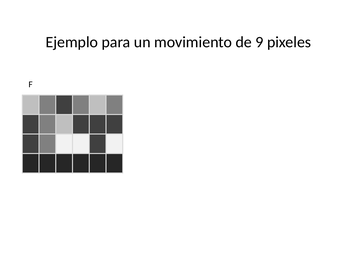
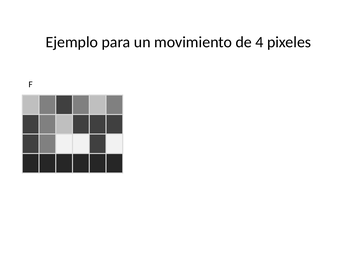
9: 9 -> 4 (259, 42)
